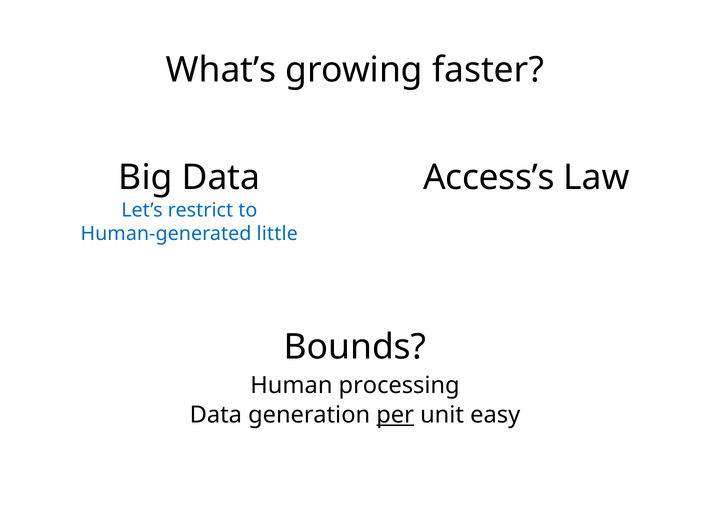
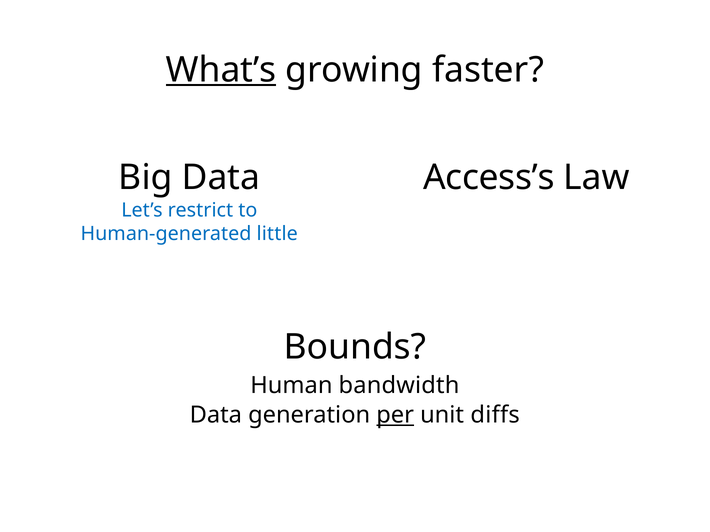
What’s underline: none -> present (221, 70)
processing: processing -> bandwidth (399, 386)
easy: easy -> diffs (495, 415)
